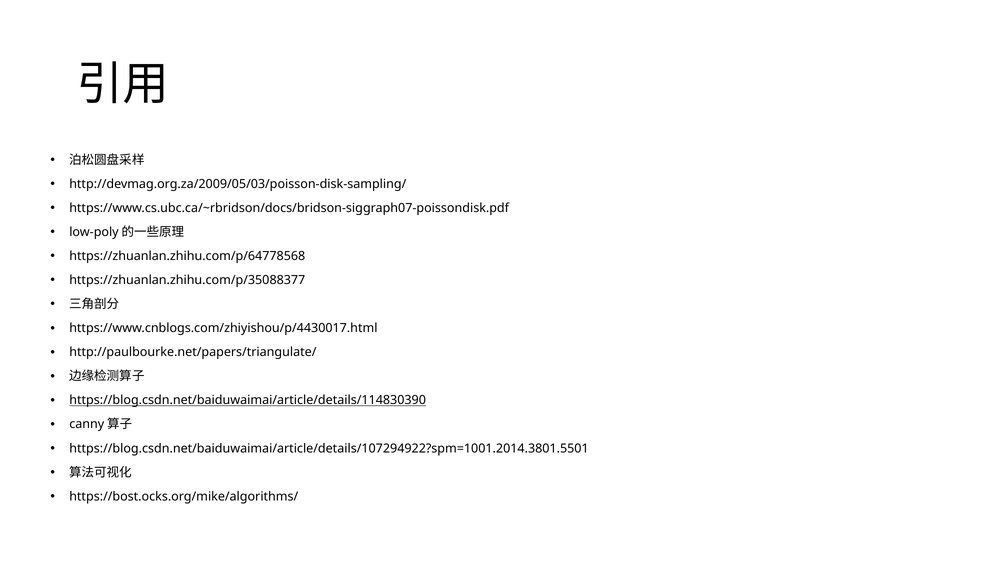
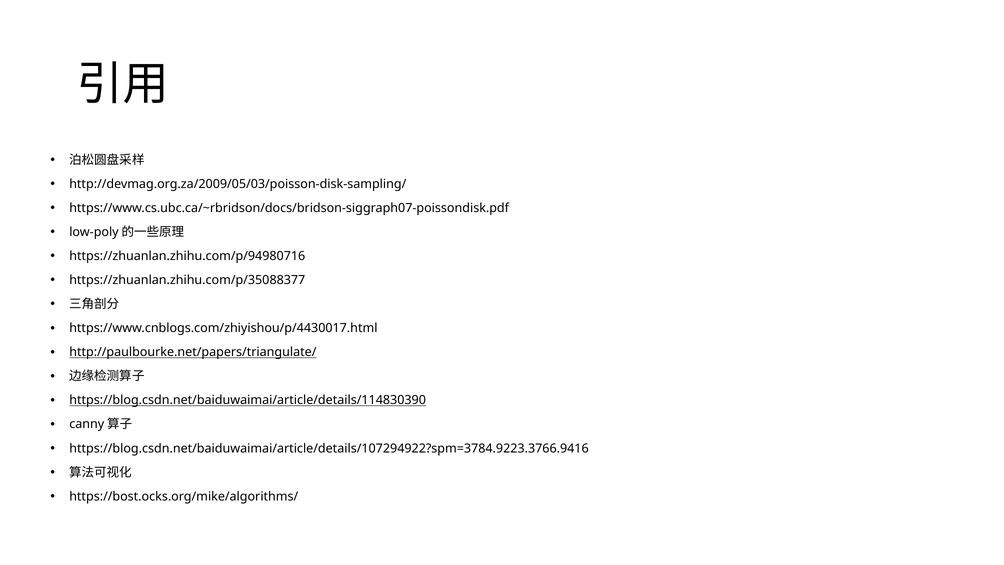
https://zhuanlan.zhihu.com/p/64778568: https://zhuanlan.zhihu.com/p/64778568 -> https://zhuanlan.zhihu.com/p/94980716 (187, 256)
http://paulbourke.net/papers/triangulate/ underline: none -> present (193, 352)
https://blog.csdn.net/baiduwaimai/article/details/107294922?spm=1001.2014.3801.5501: https://blog.csdn.net/baiduwaimai/article/details/107294922?spm=1001.2014.3801.5501 -> https://blog.csdn.net/baiduwaimai/article/details/107294922?spm=3784.9223.3766.9416 (329, 448)
